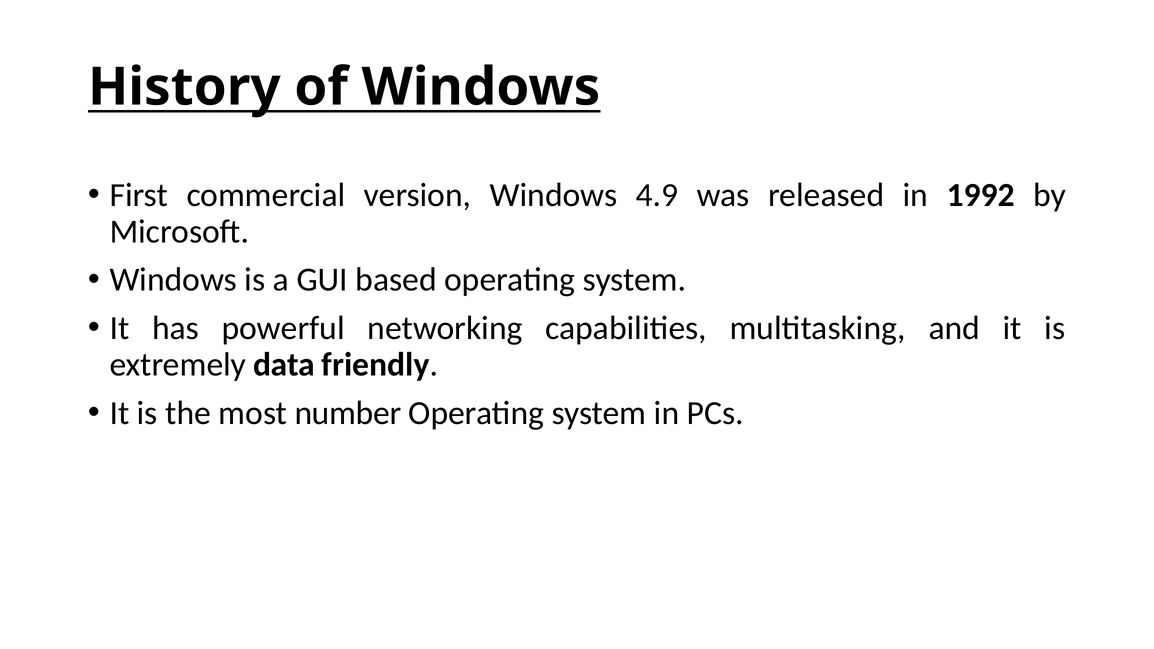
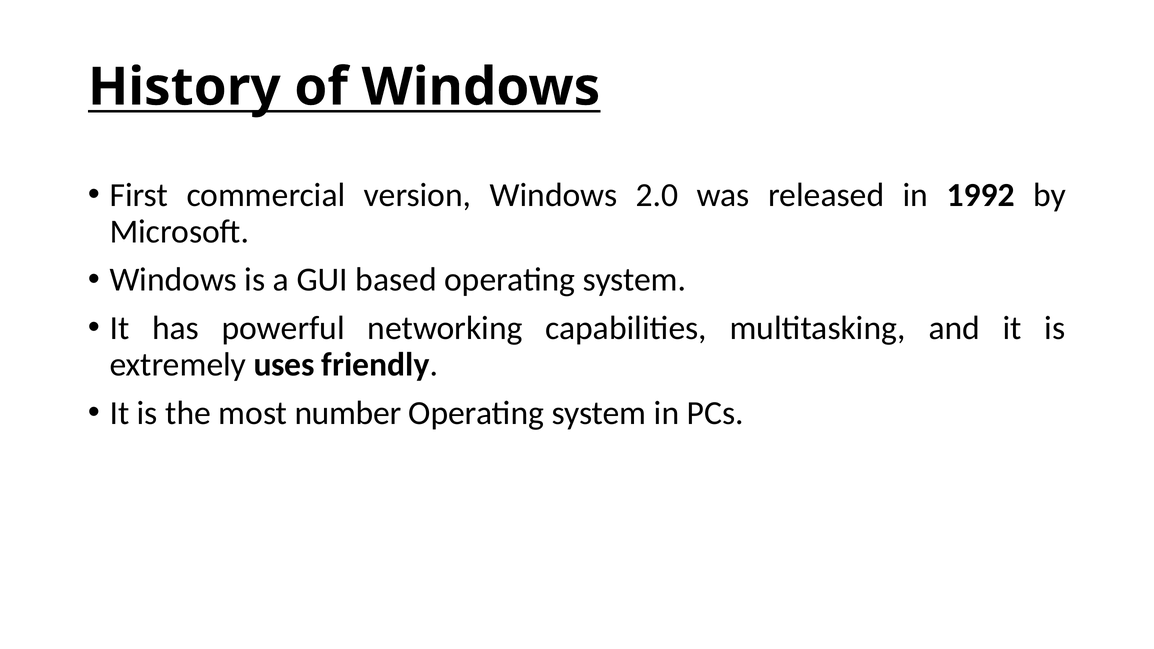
4.9: 4.9 -> 2.0 (657, 195)
data: data -> uses (284, 365)
